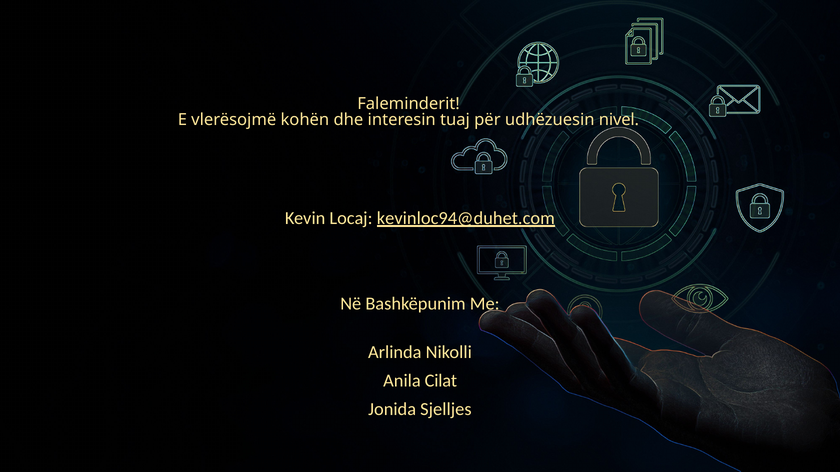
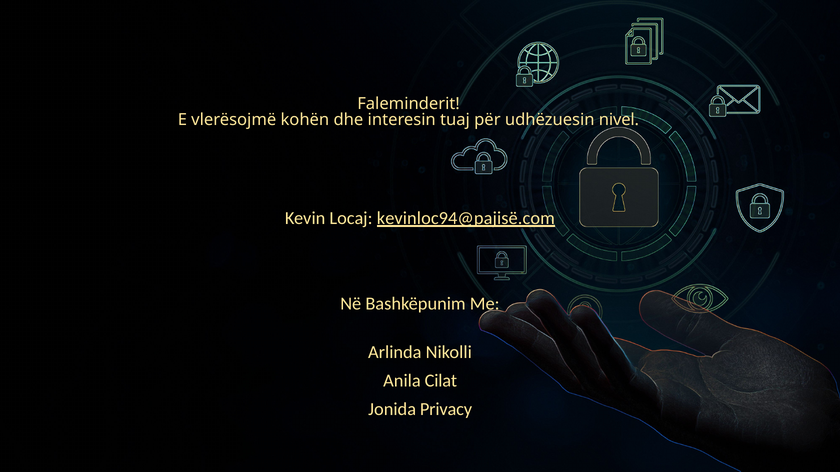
kevinloc94@duhet.com: kevinloc94@duhet.com -> kevinloc94@pajisë.com (466, 218)
Sjelljes: Sjelljes -> Privacy (446, 410)
